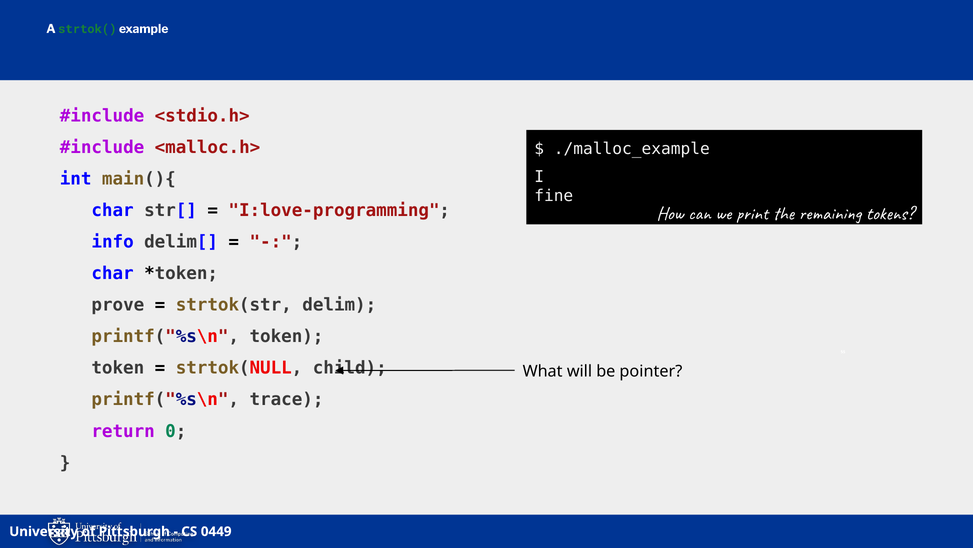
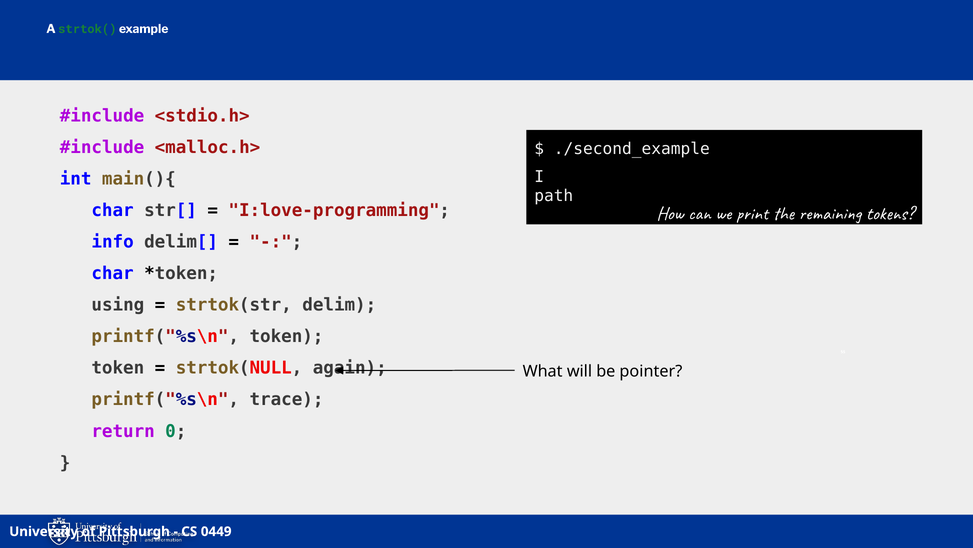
./malloc_example: ./malloc_example -> ./second_example (632, 149)
fine: fine -> path (554, 196)
prove: prove -> using (118, 305)
child: child -> again (350, 368)
